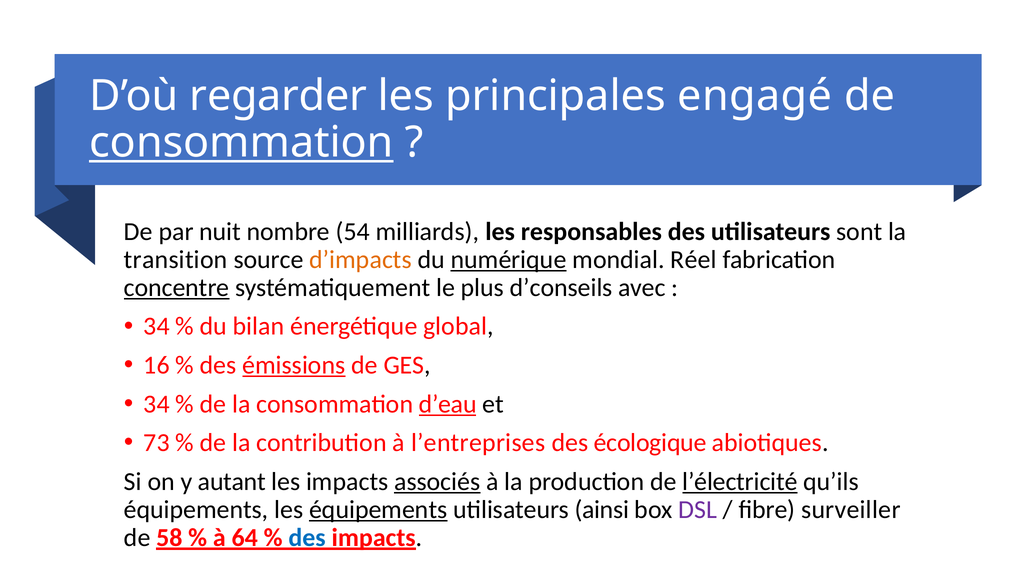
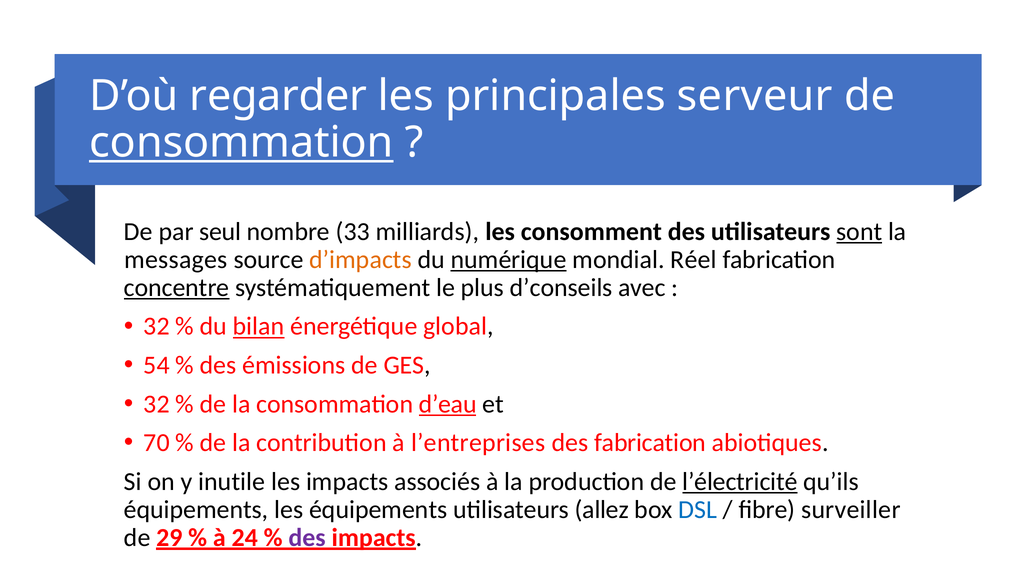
engagé: engagé -> serveur (755, 96)
nuit: nuit -> seul (220, 232)
54: 54 -> 33 (353, 232)
responsables: responsables -> consomment (591, 232)
sont underline: none -> present (859, 232)
transition: transition -> messages (176, 260)
34: 34 -> 32 (157, 326)
bilan underline: none -> present (259, 326)
16: 16 -> 54 (157, 365)
émissions underline: present -> none (294, 365)
34: 34 -> 32 (157, 404)
73: 73 -> 70 (157, 443)
des écologique: écologique -> fabrication (650, 443)
autant: autant -> inutile (232, 481)
associés underline: present -> none (437, 481)
équipements underline: present -> none (378, 509)
ainsi: ainsi -> allez (602, 509)
DSL colour: purple -> blue (698, 509)
58: 58 -> 29 (169, 537)
64: 64 -> 24 (245, 537)
des colour: blue -> purple (307, 537)
